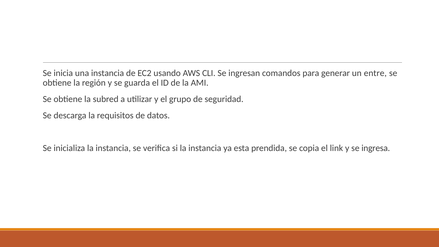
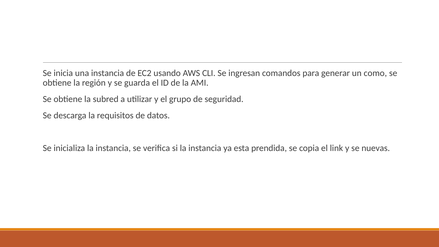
entre: entre -> como (375, 73)
ingresa: ingresa -> nuevas (376, 148)
